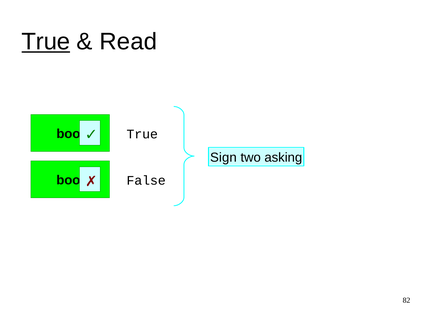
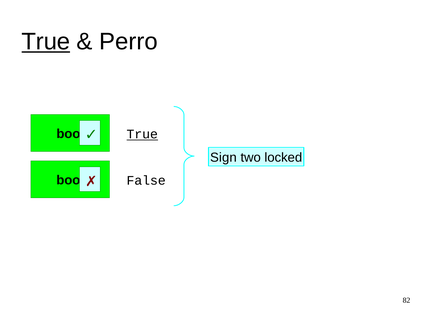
Read: Read -> Perro (128, 42)
True underline: none -> present (142, 134)
asking: asking -> locked (283, 158)
